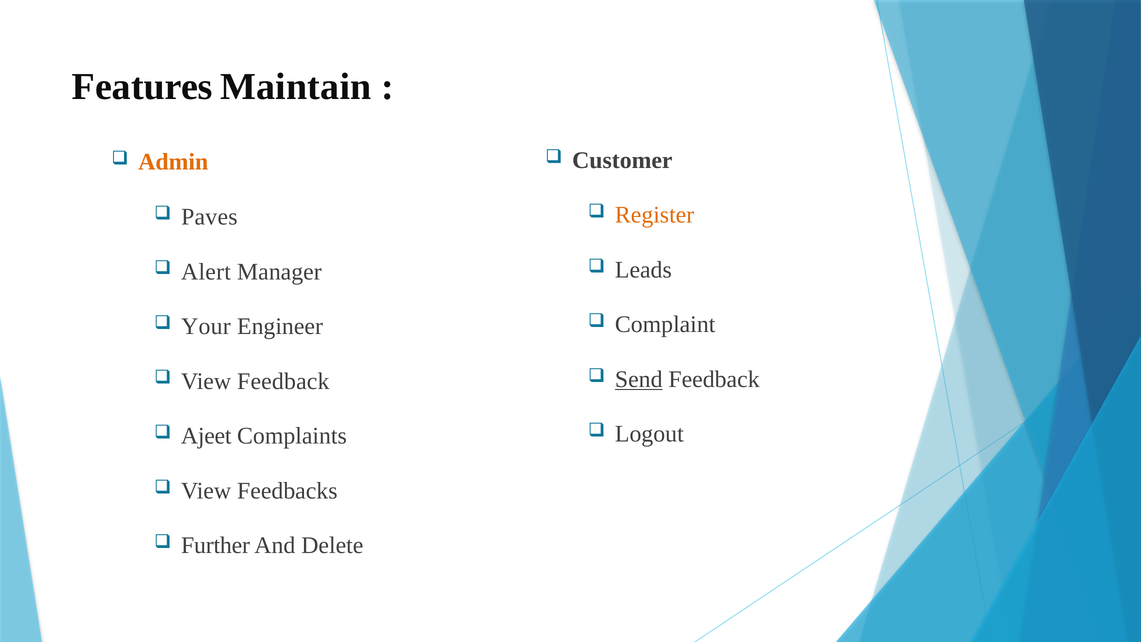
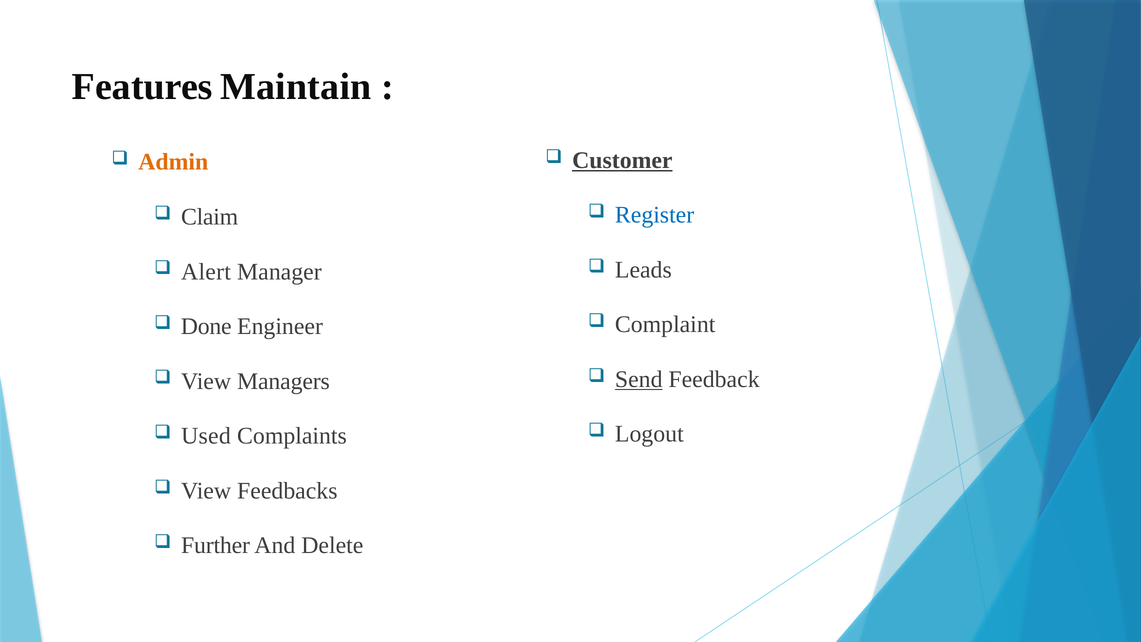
Customer underline: none -> present (622, 160)
Register colour: orange -> blue (655, 215)
Paves: Paves -> Claim (210, 217)
Your: Your -> Done (206, 326)
View Feedback: Feedback -> Managers (283, 381)
Ajeet: Ajeet -> Used (206, 436)
